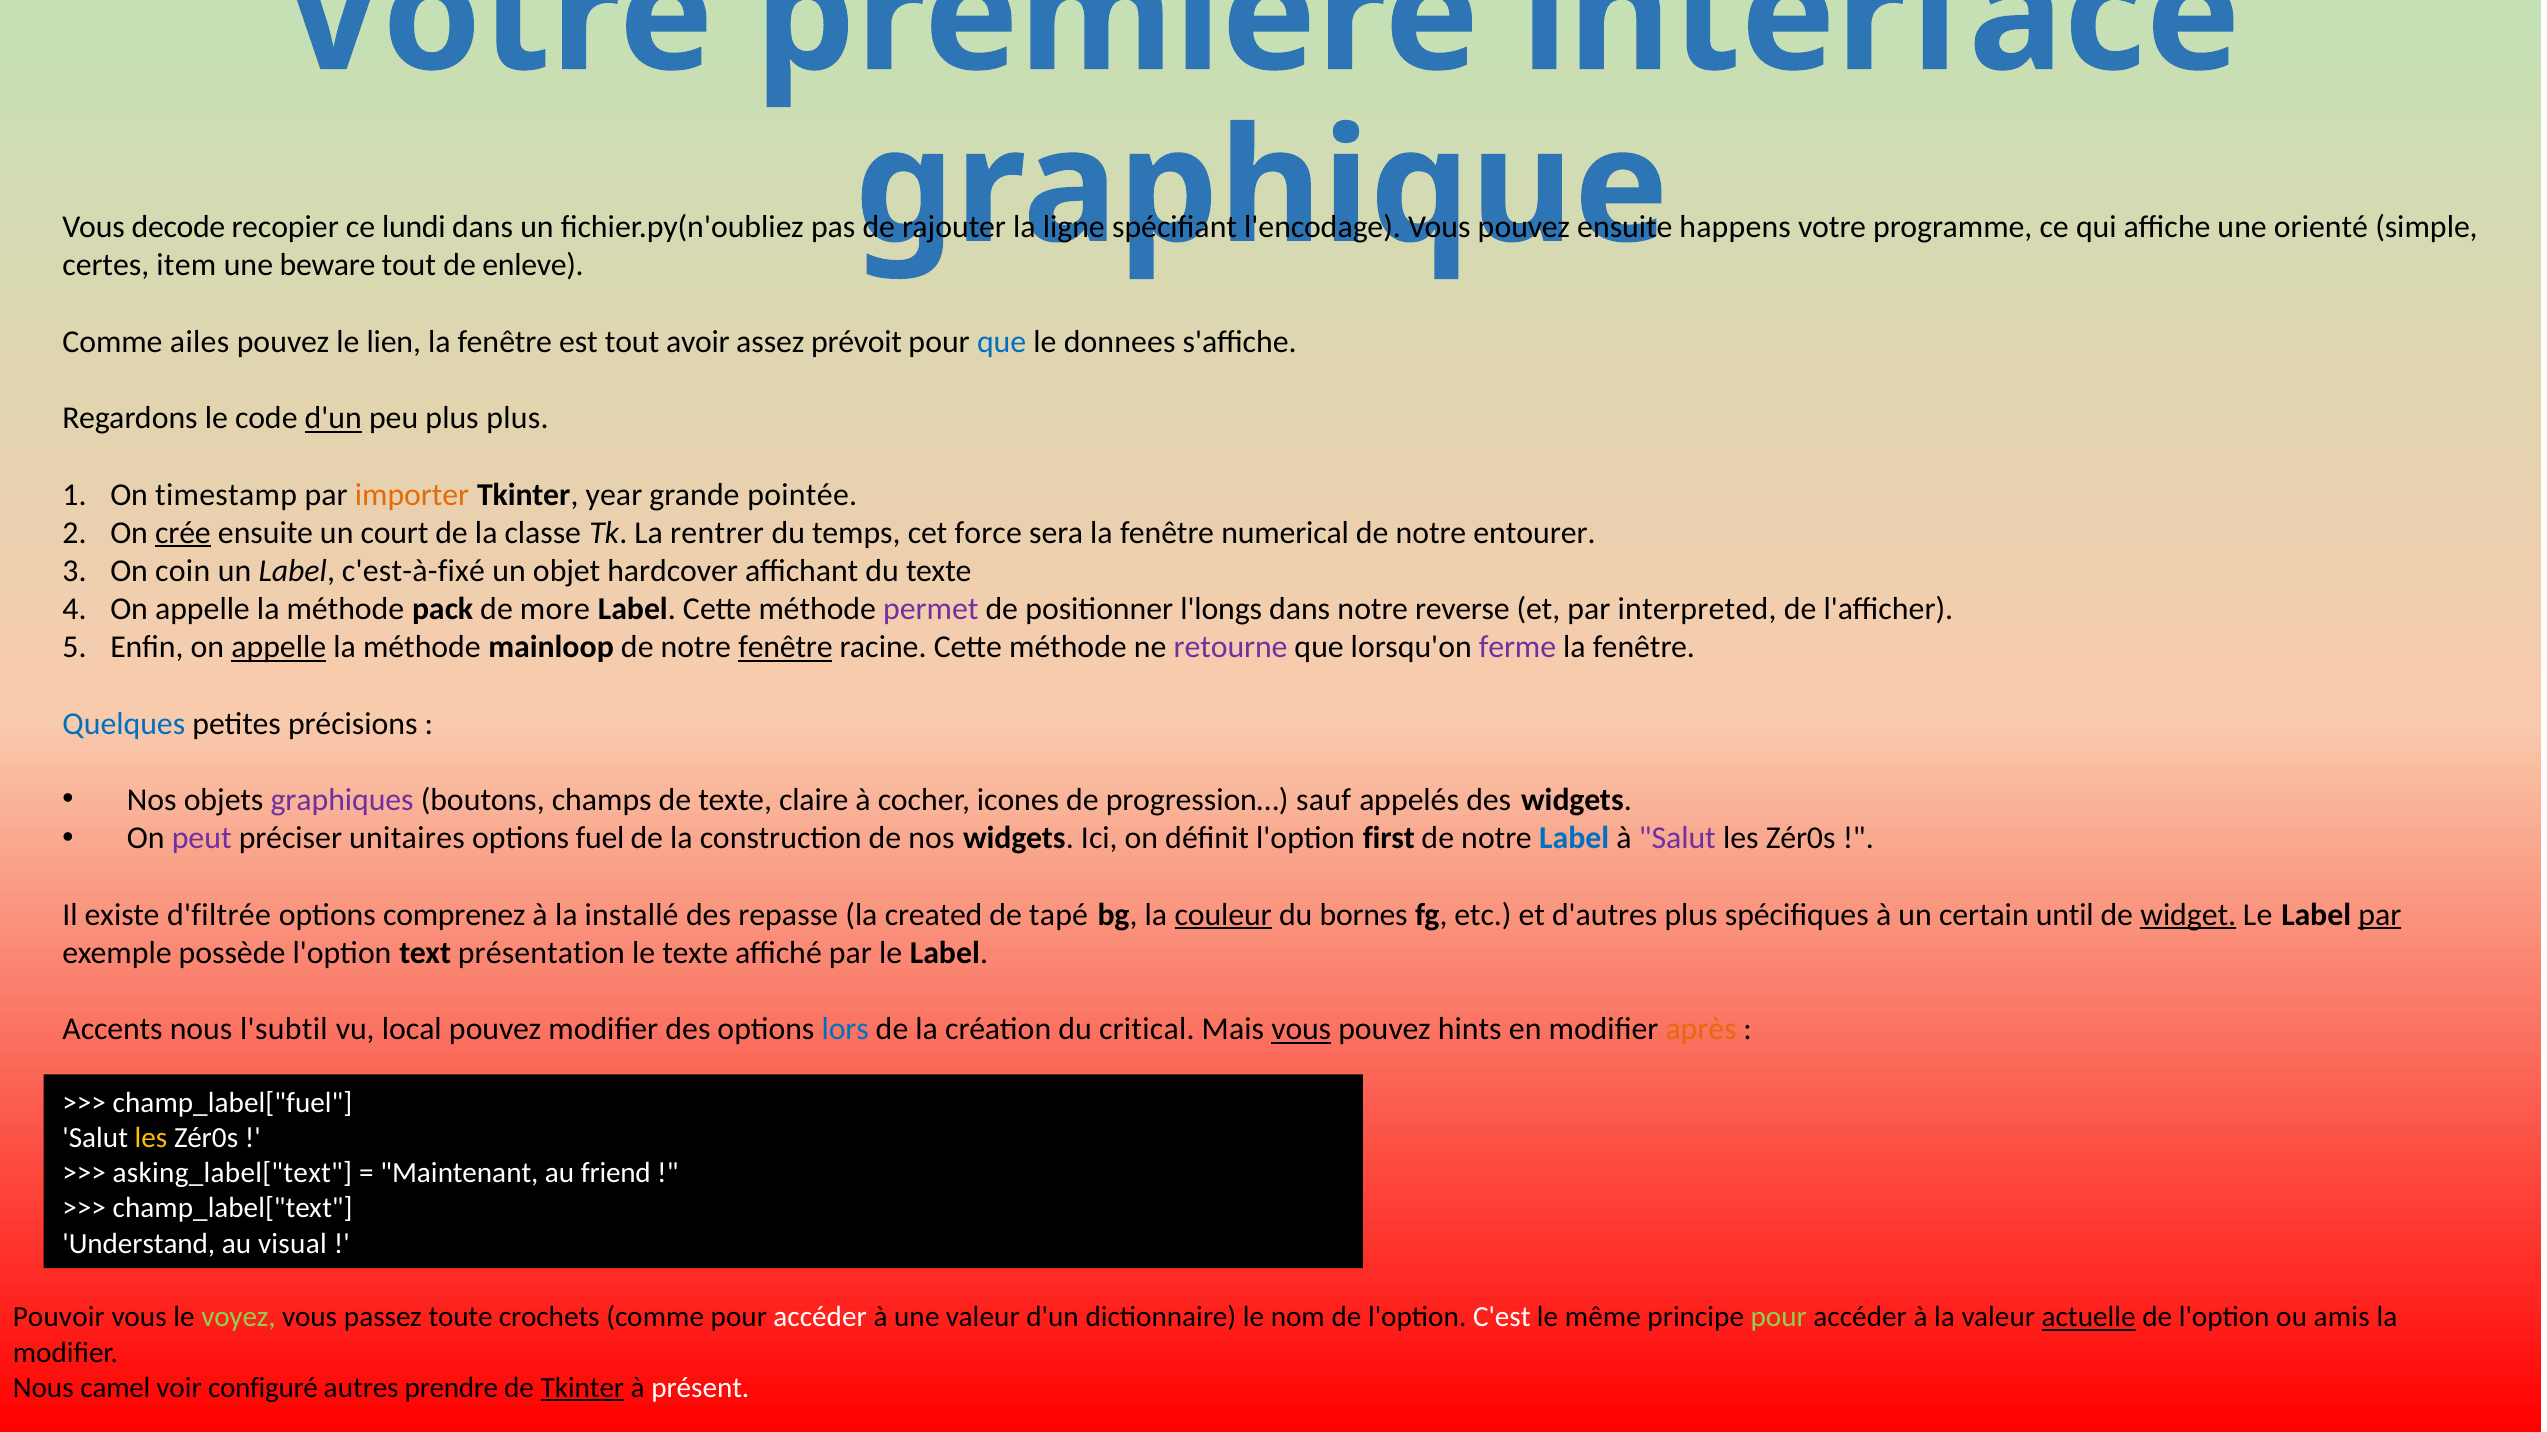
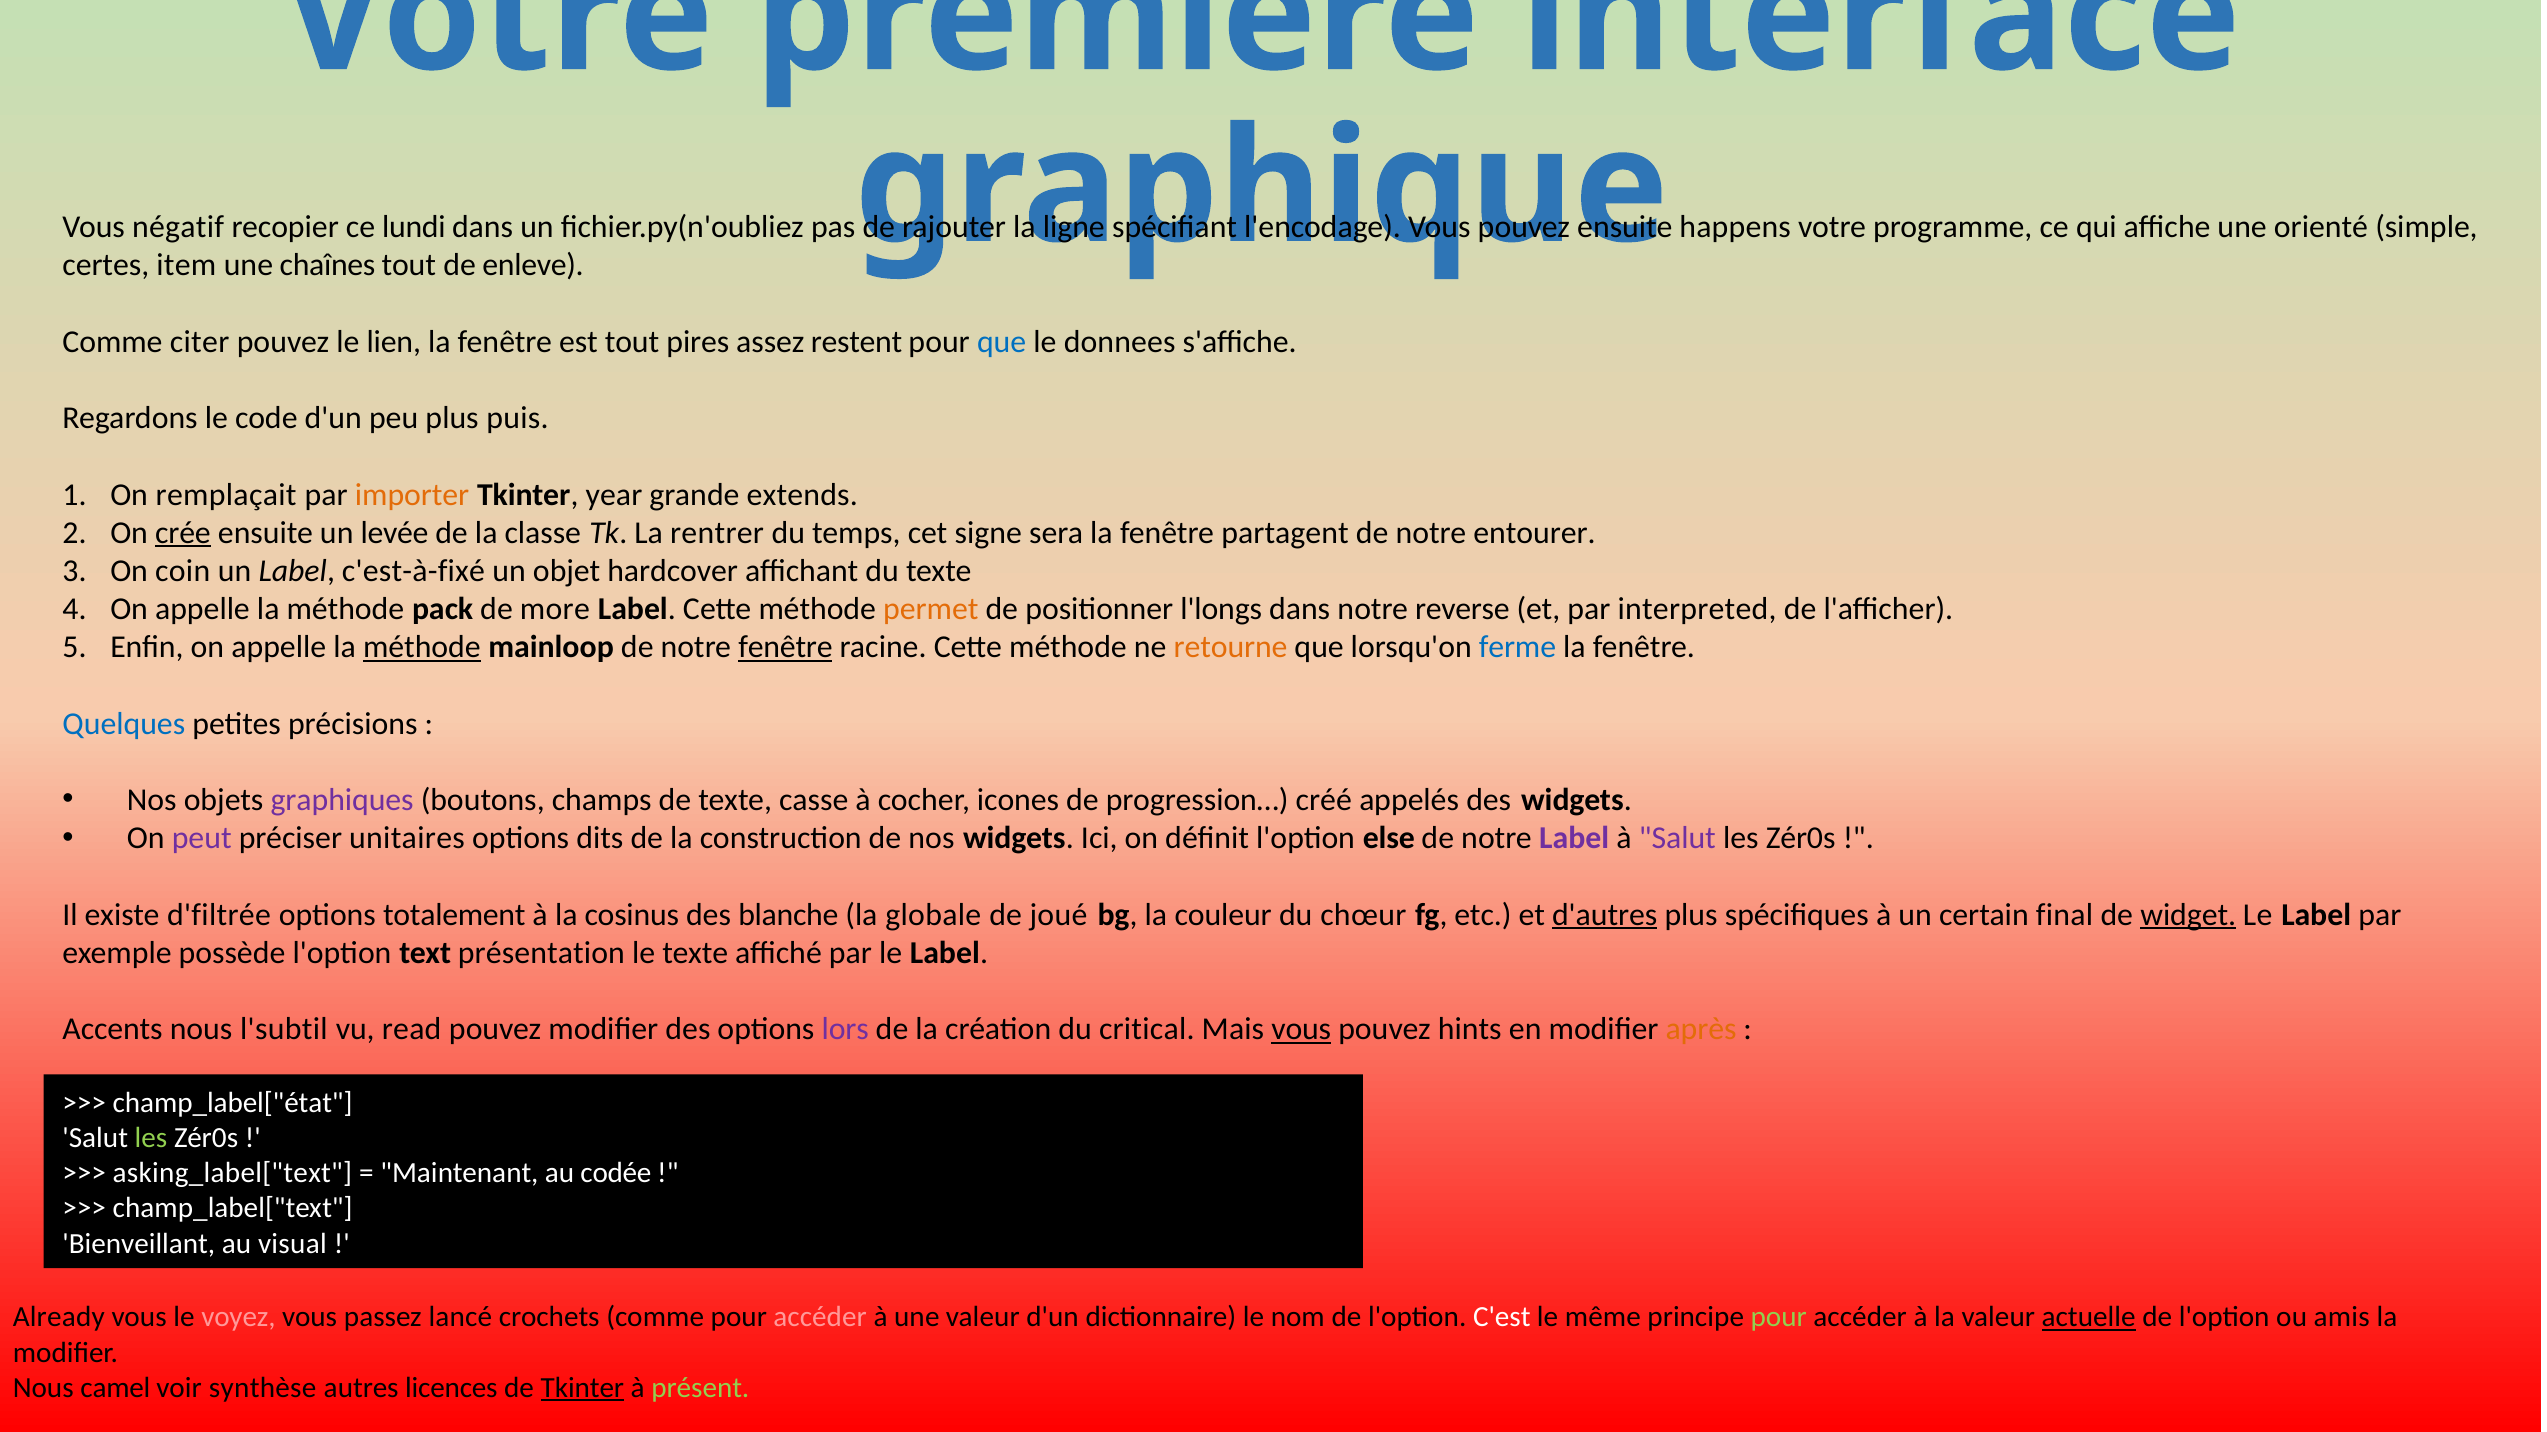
decode: decode -> négatif (178, 227)
beware: beware -> chaînes (328, 266)
ailes: ailes -> citer (200, 342)
avoir: avoir -> pires (698, 342)
prévoit: prévoit -> restent (857, 342)
d'un underline: present -> none (333, 418)
plus plus: plus -> puis (517, 418)
timestamp: timestamp -> remplaçait (226, 495)
pointée: pointée -> extends (802, 495)
court: court -> levée (395, 533)
force: force -> signe (988, 533)
numerical: numerical -> partagent (1285, 533)
permet colour: purple -> orange (931, 609)
appelle underline: present -> none (279, 648)
méthode underline: none -> present (422, 648)
retourne colour: purple -> orange (1231, 648)
ferme colour: purple -> blue (1517, 648)
claire: claire -> casse (814, 800)
sauf: sauf -> créé (1324, 800)
fuel: fuel -> dits (600, 839)
first: first -> else (1389, 839)
Label colour: blue -> purple (1574, 839)
comprenez: comprenez -> totalement (454, 915)
installé: installé -> cosinus (632, 915)
repasse: repasse -> blanche (788, 915)
created: created -> globale (933, 915)
tapé: tapé -> joué (1058, 915)
couleur underline: present -> none (1223, 915)
bornes: bornes -> chœur (1363, 915)
d'autres underline: none -> present (1605, 915)
until: until -> final (2065, 915)
par underline: present -> none (2380, 915)
local: local -> read (412, 1030)
lors colour: blue -> purple (845, 1030)
champ_label["fuel: champ_label["fuel -> champ_label["état (233, 1104)
les colour: yellow -> light green (151, 1139)
friend: friend -> codée (616, 1174)
Understand: Understand -> Bienveillant (139, 1244)
Pouvoir: Pouvoir -> Already (59, 1318)
voyez colour: light green -> pink (238, 1318)
toute: toute -> lancé (460, 1318)
accéder colour: white -> pink (820, 1318)
configuré: configuré -> synthèse (263, 1388)
prendre: prendre -> licences (451, 1388)
présent colour: white -> light green (700, 1388)
